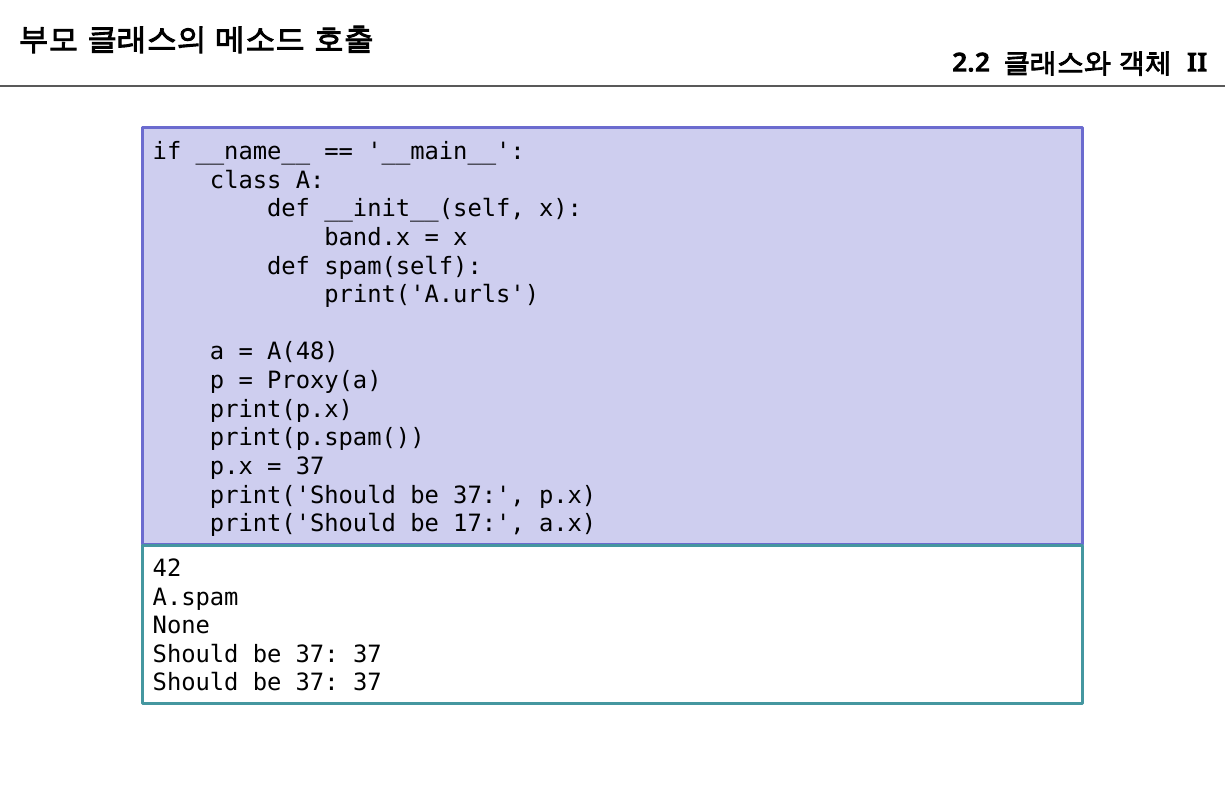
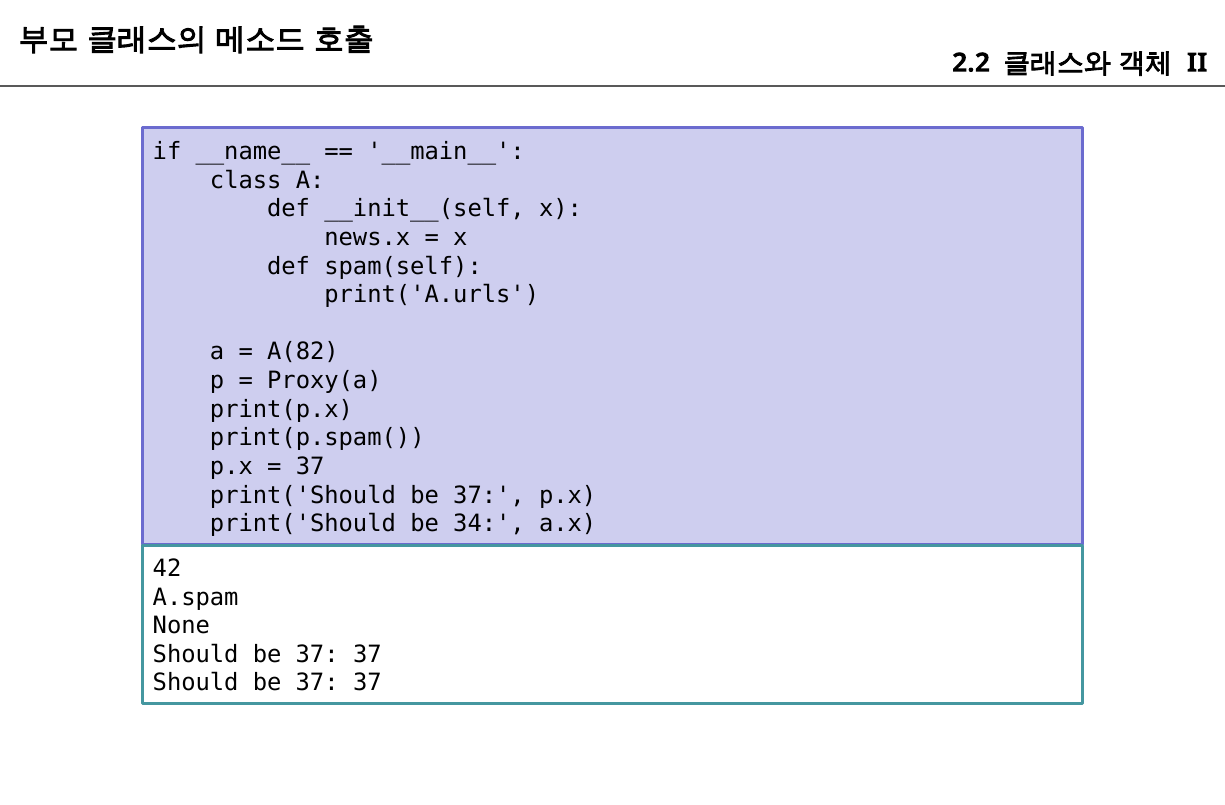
band.x: band.x -> news.x (367, 238)
A(48: A(48 -> A(82 (303, 352)
17: 17 -> 34 (489, 524)
